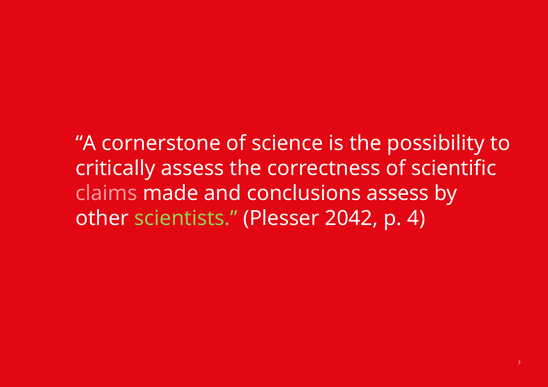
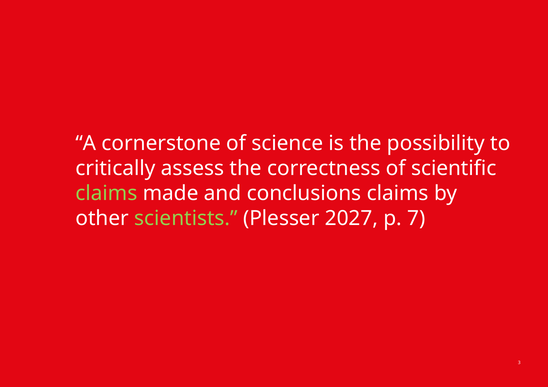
claims colour: pink -> light green (106, 194)
conclusions assess: assess -> claims (398, 194)
2042: 2042 -> 2027 (351, 219)
4: 4 -> 7 (416, 219)
